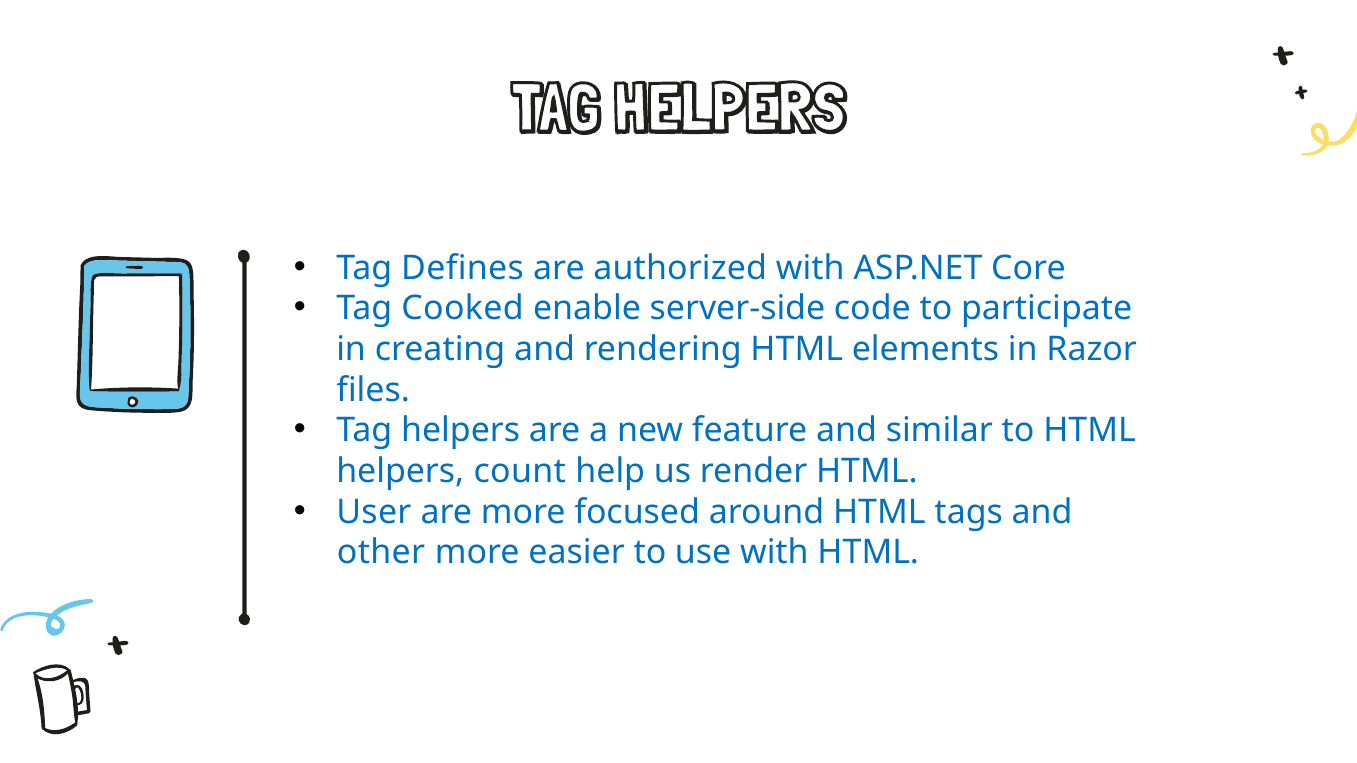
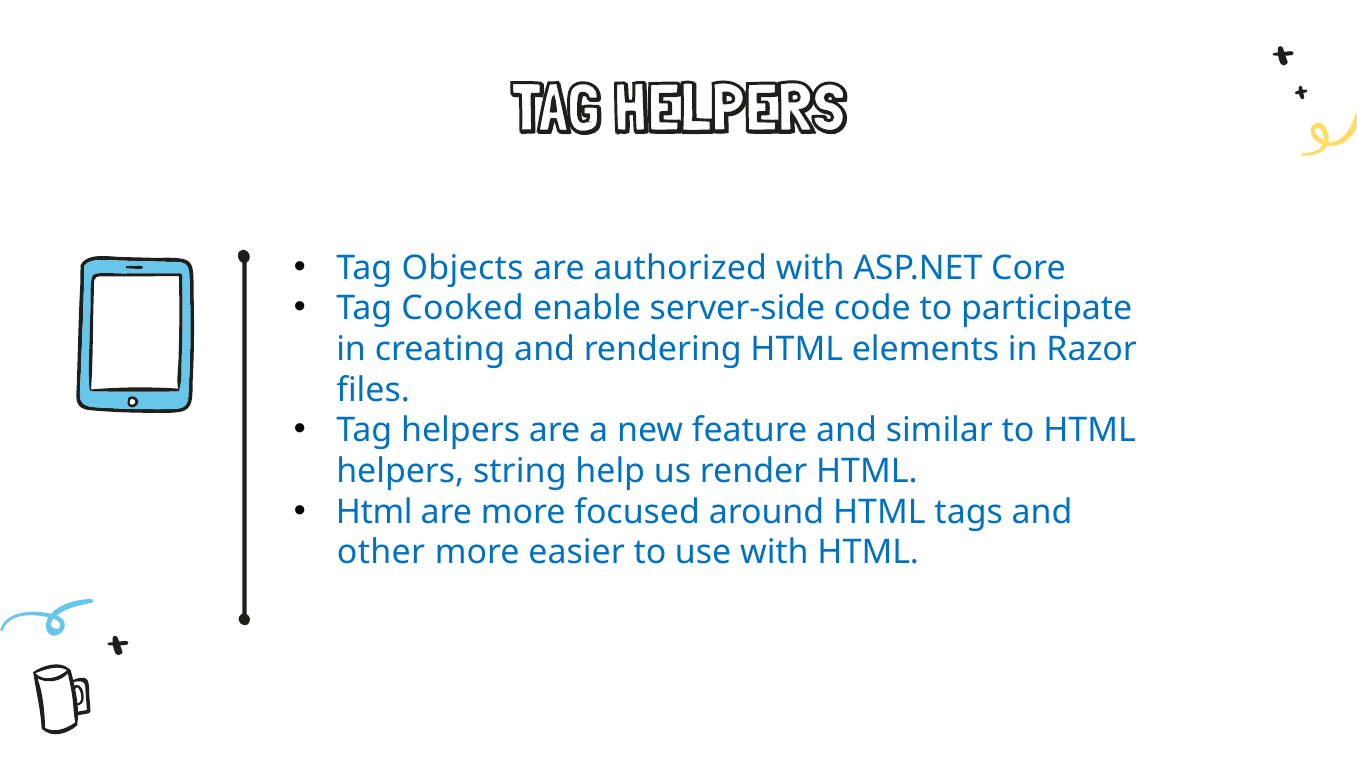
Defines: Defines -> Objects (463, 268)
count: count -> string (520, 472)
User: User -> Html (374, 512)
